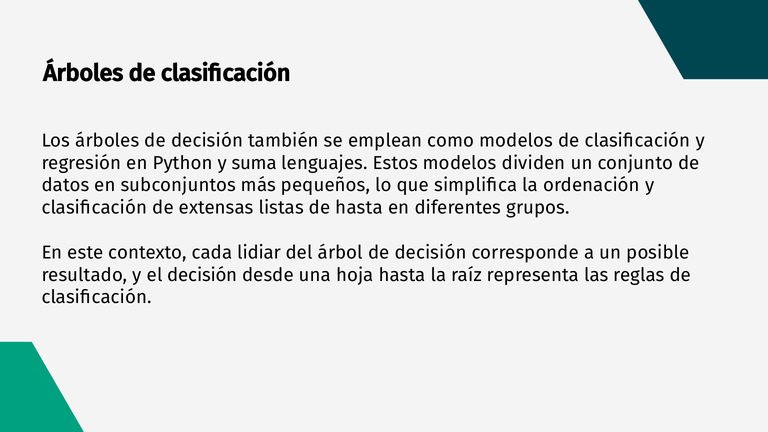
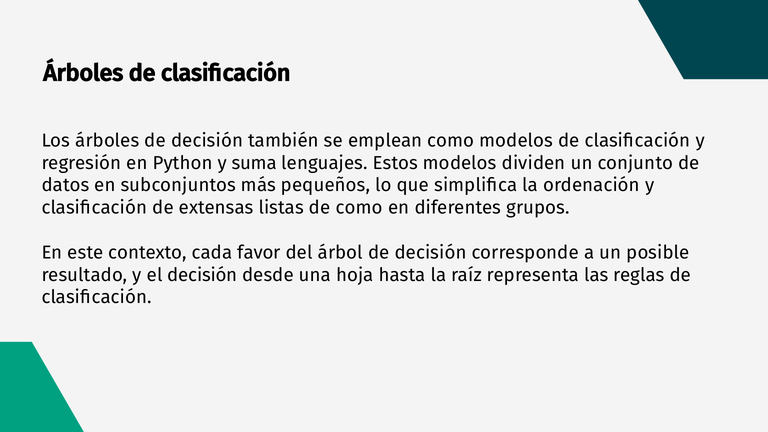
de hasta: hasta -> como (359, 208)
lidiar: lidiar -> favor (259, 252)
